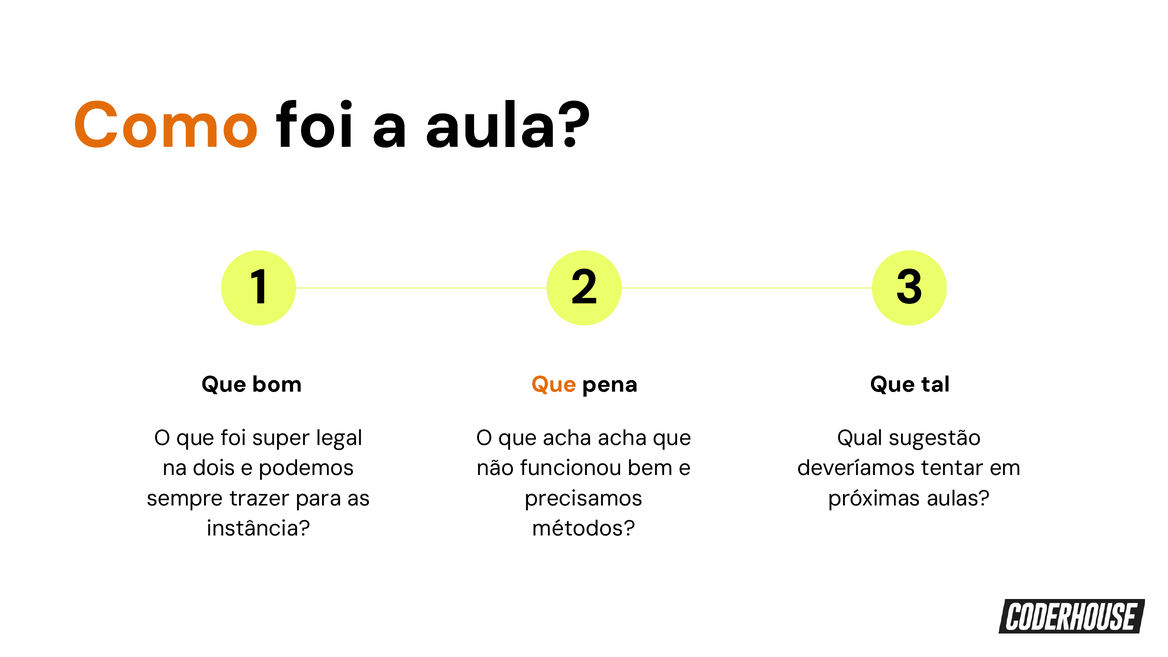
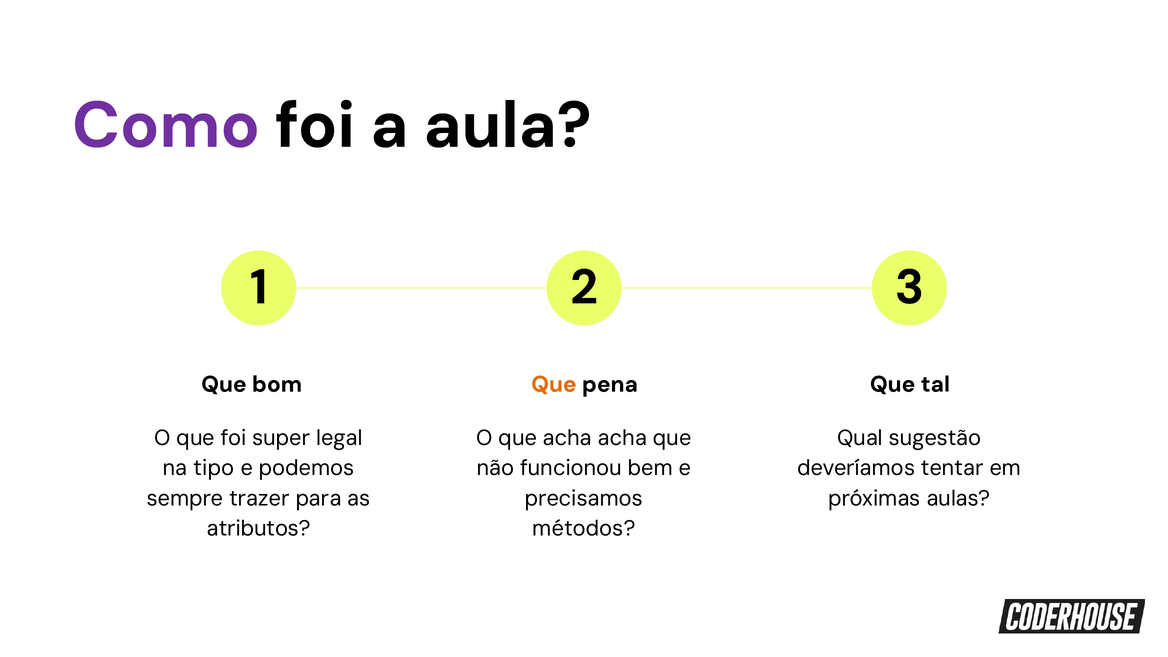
Como colour: orange -> purple (166, 125)
dois: dois -> tipo (214, 468)
instância: instância -> atributos (259, 528)
